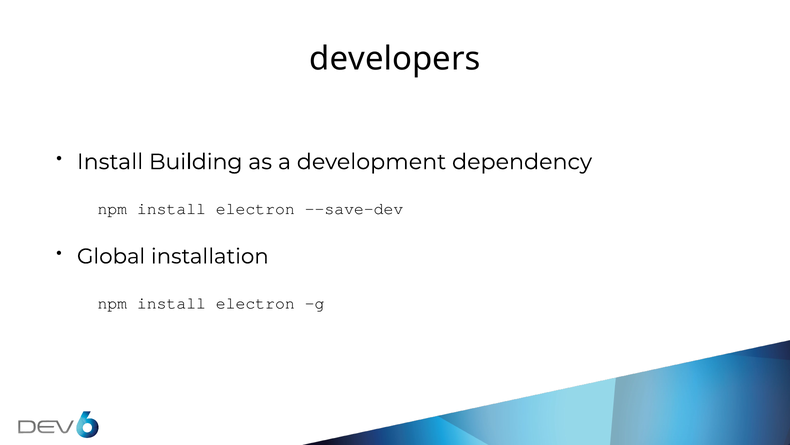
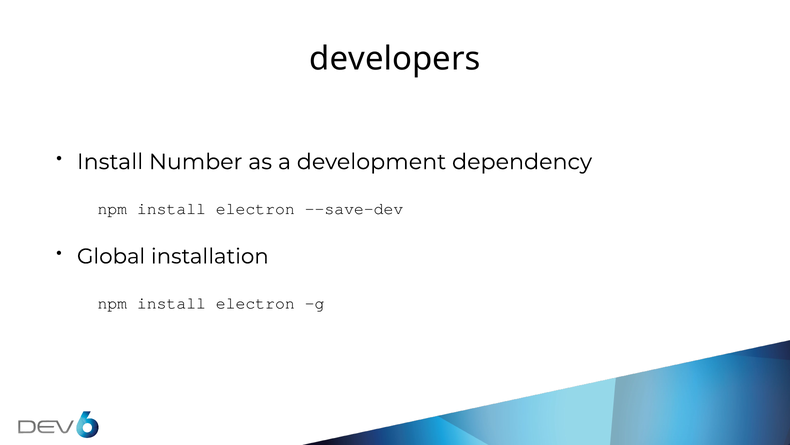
Building: Building -> Number (196, 162)
